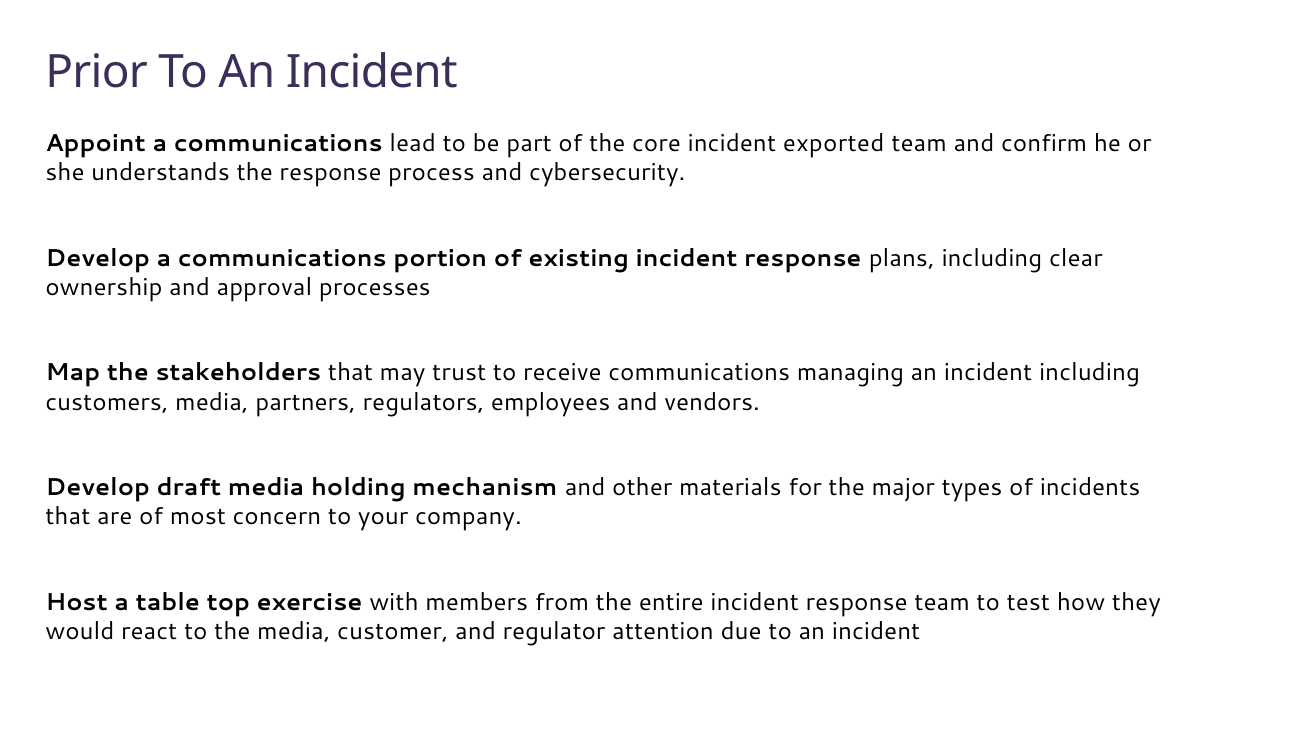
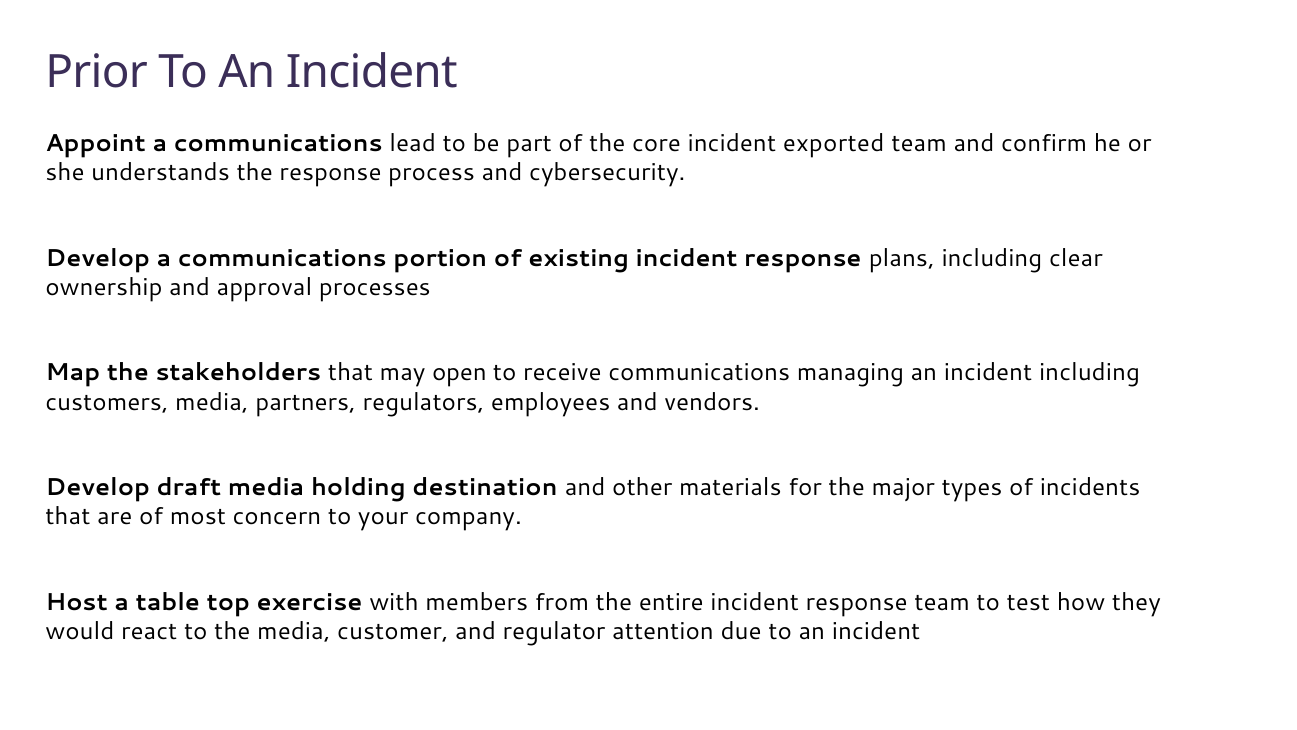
trust: trust -> open (459, 373)
mechanism: mechanism -> destination (485, 487)
